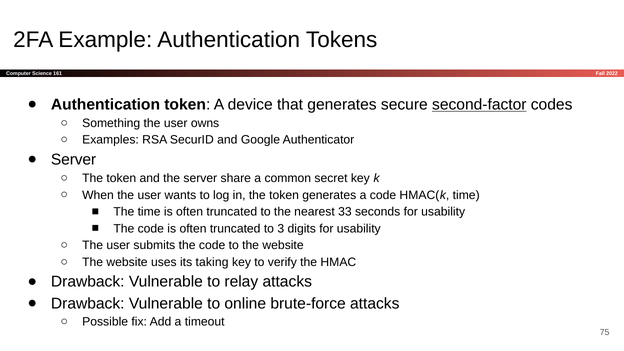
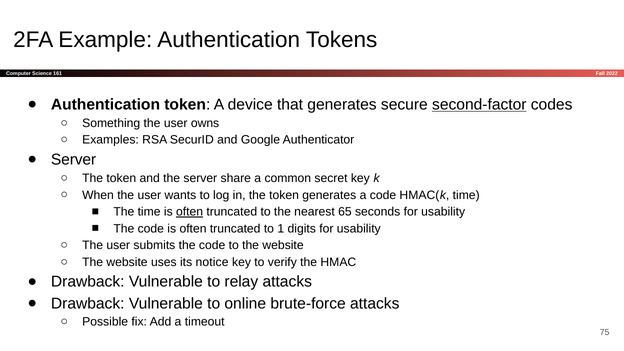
often underline: none -> present (190, 212)
33: 33 -> 65 (345, 212)
3: 3 -> 1 (281, 229)
taking: taking -> notice (212, 262)
